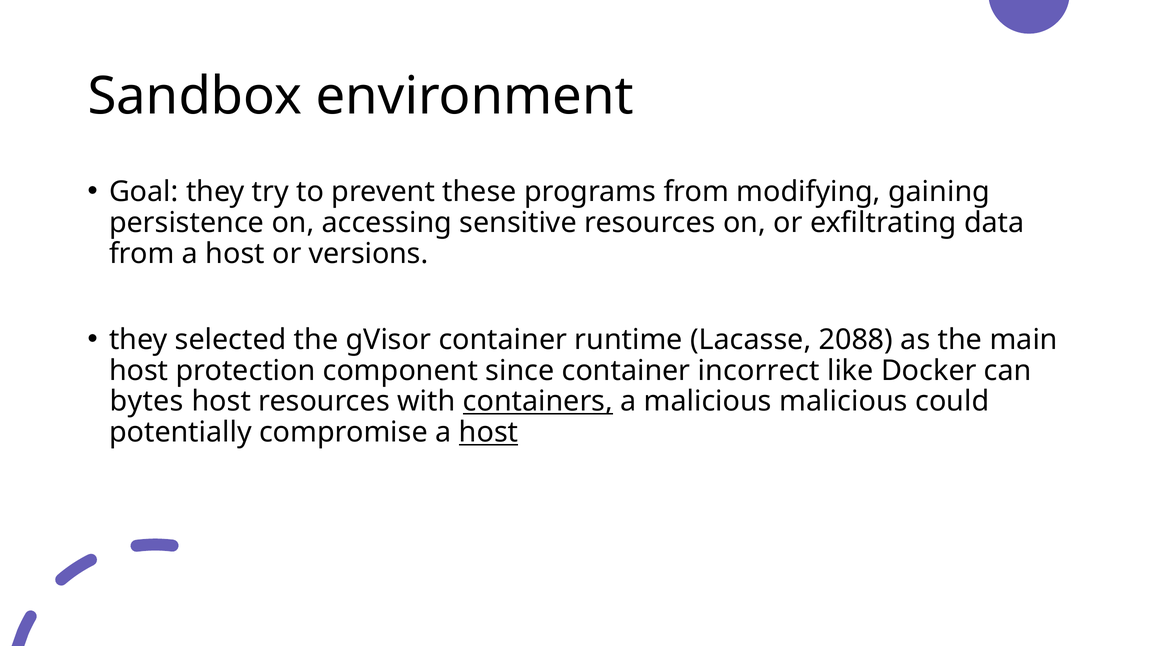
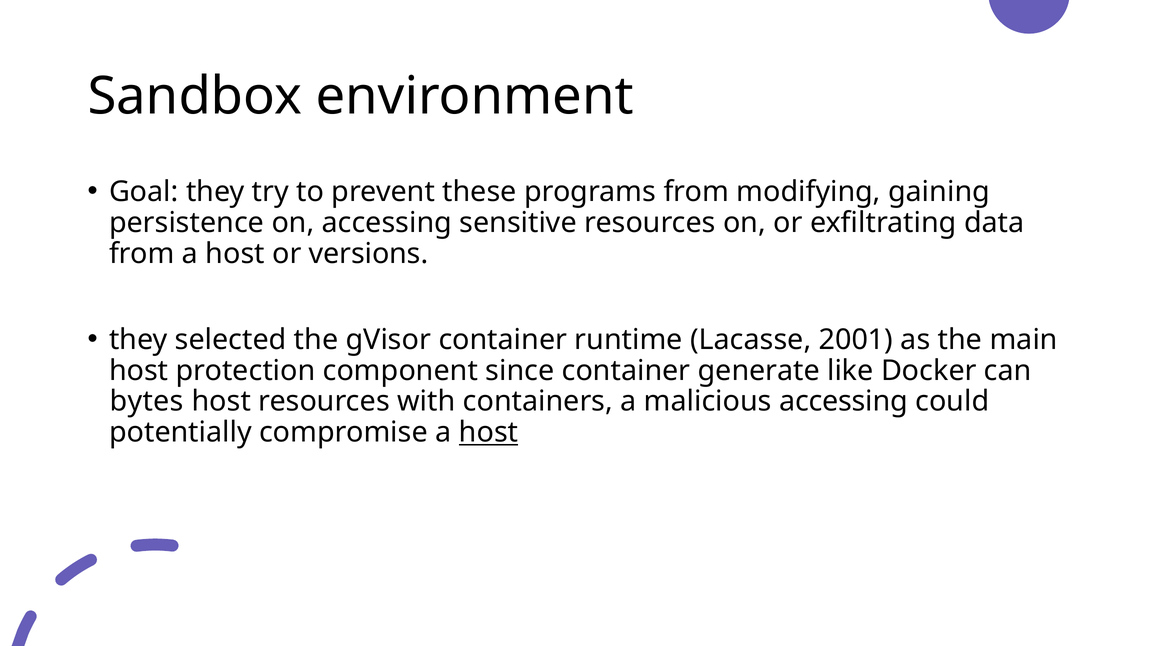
2088: 2088 -> 2001 (856, 340)
incorrect: incorrect -> generate (759, 371)
containers underline: present -> none (538, 402)
malicious malicious: malicious -> accessing (844, 402)
